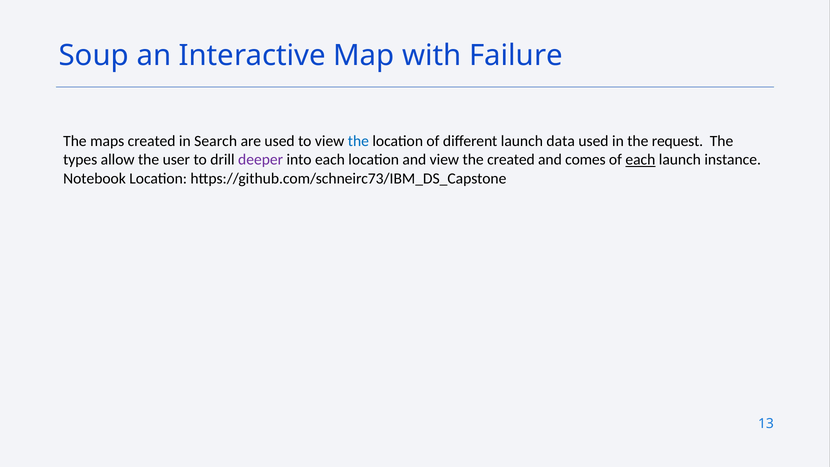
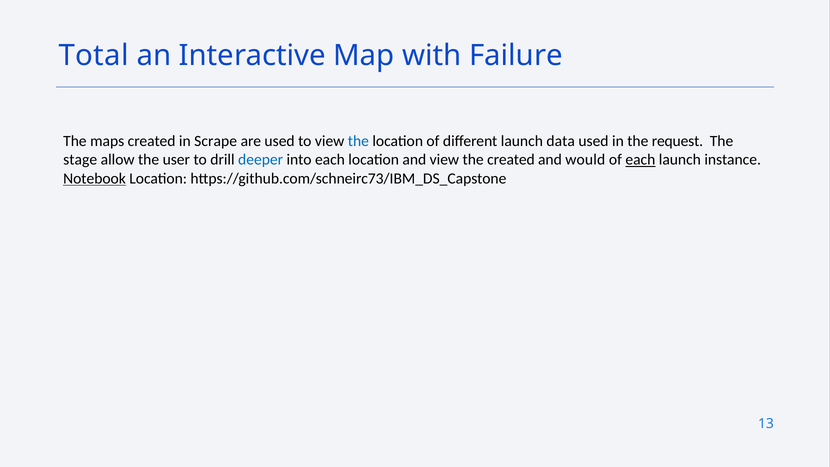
Soup: Soup -> Total (94, 55)
Search: Search -> Scrape (216, 141)
types: types -> stage (80, 160)
deeper colour: purple -> blue (261, 160)
comes: comes -> would (585, 160)
Notebook underline: none -> present (95, 178)
